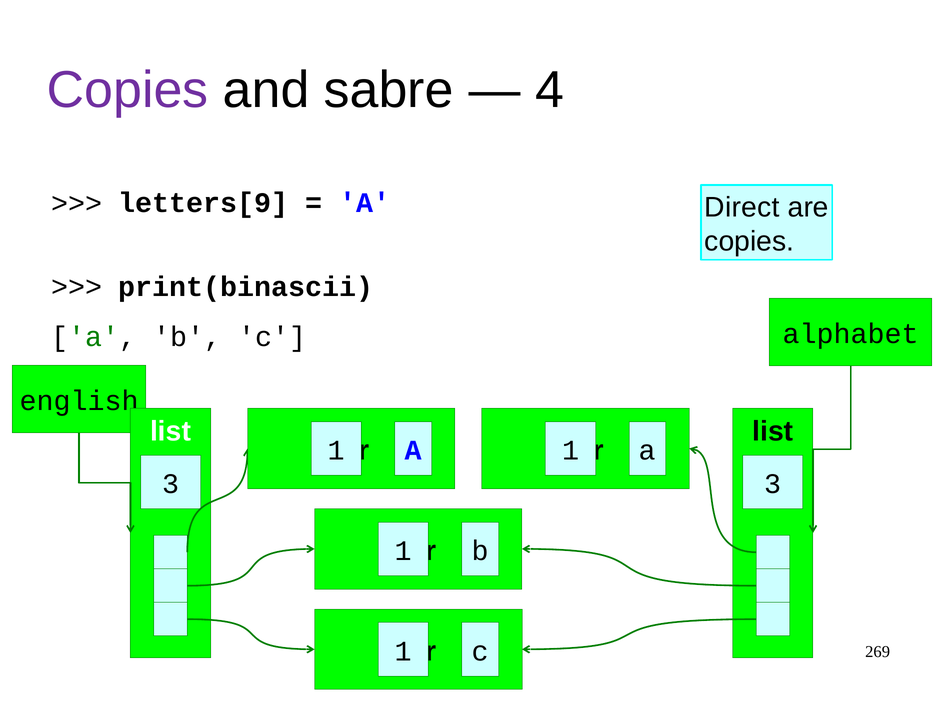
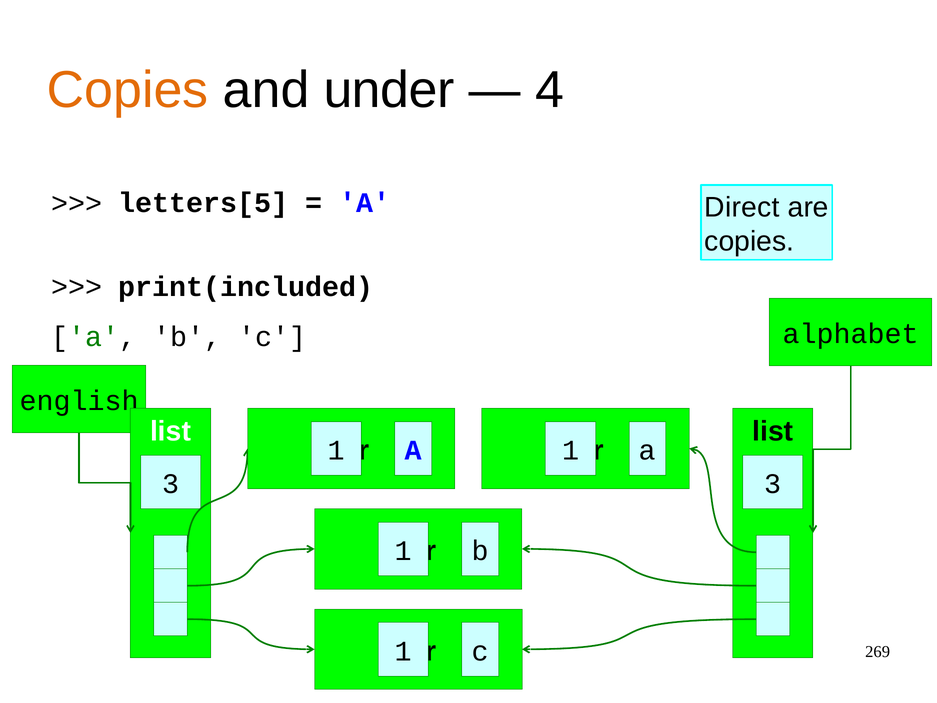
Copies colour: purple -> orange (128, 90)
sabre: sabre -> under (389, 90)
letters[9: letters[9 -> letters[5 (203, 203)
print(binascii: print(binascii -> print(included (246, 287)
